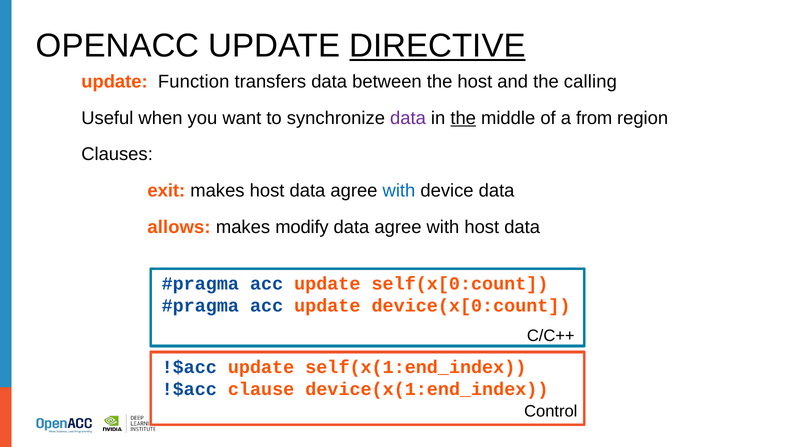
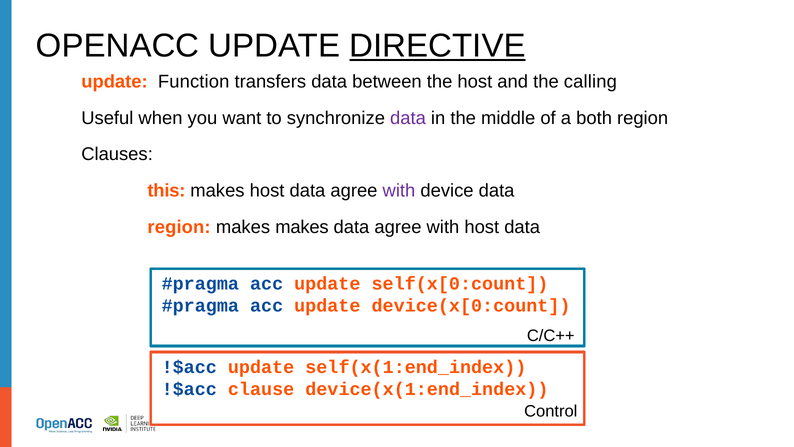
the underline: present -> none (463, 118)
from: from -> both (594, 118)
exit: exit -> this (166, 191)
with colour: blue -> purple (399, 191)
allows: allows -> region (179, 227)
makes modify: modify -> makes (302, 227)
